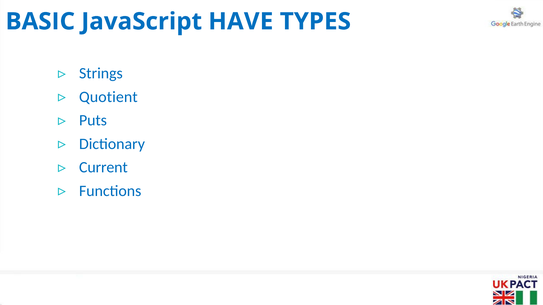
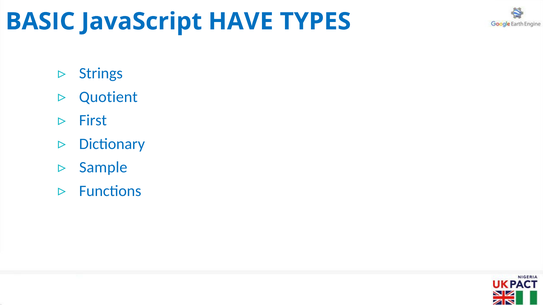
Puts: Puts -> First (93, 121)
Current: Current -> Sample (103, 168)
